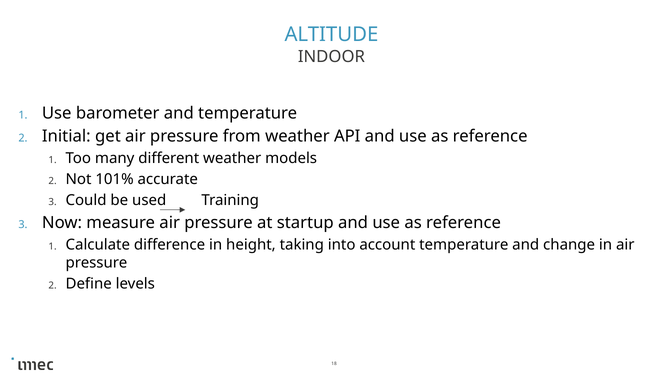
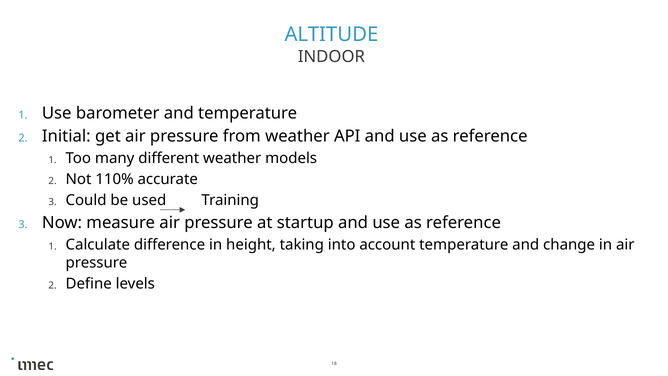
101%: 101% -> 110% (115, 179)
